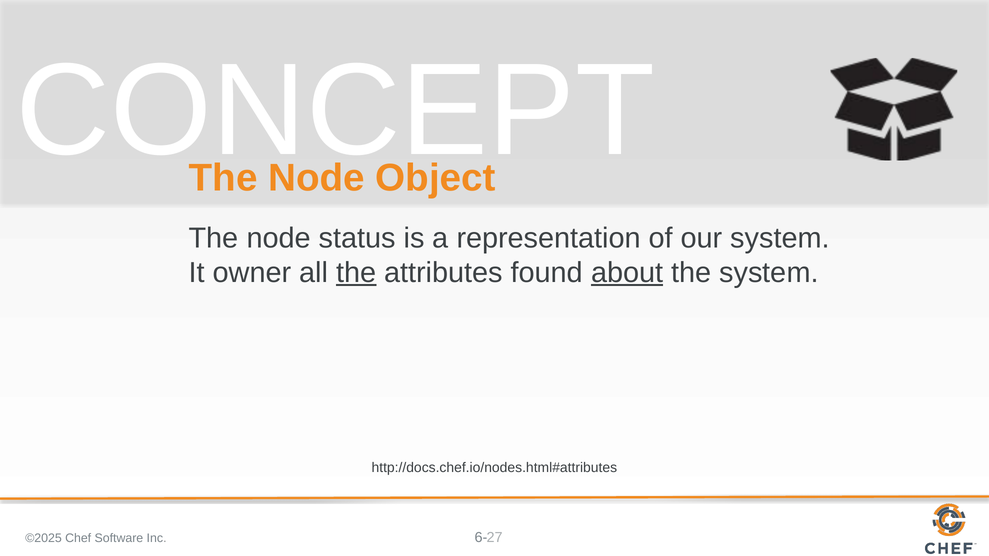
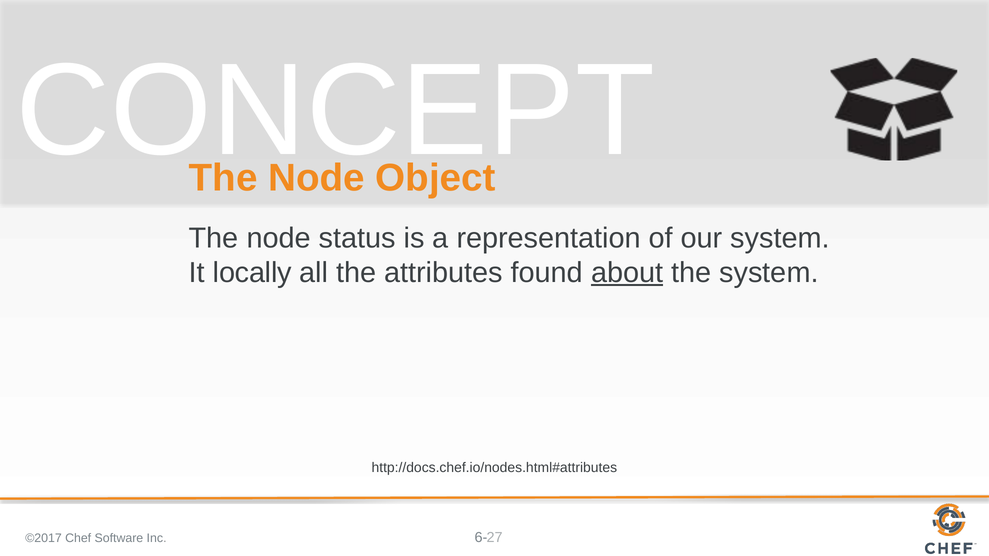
owner: owner -> locally (252, 273)
the underline: present -> none (356, 273)
©2025: ©2025 -> ©2017 (44, 538)
